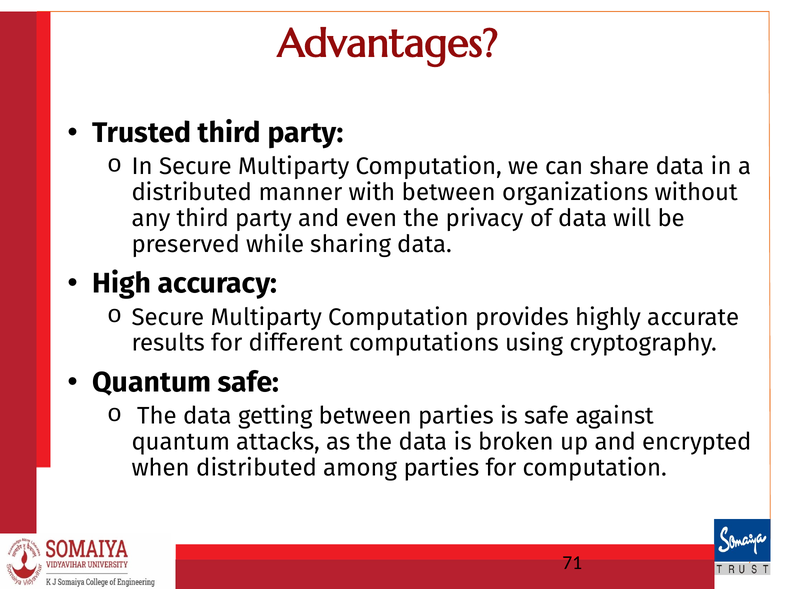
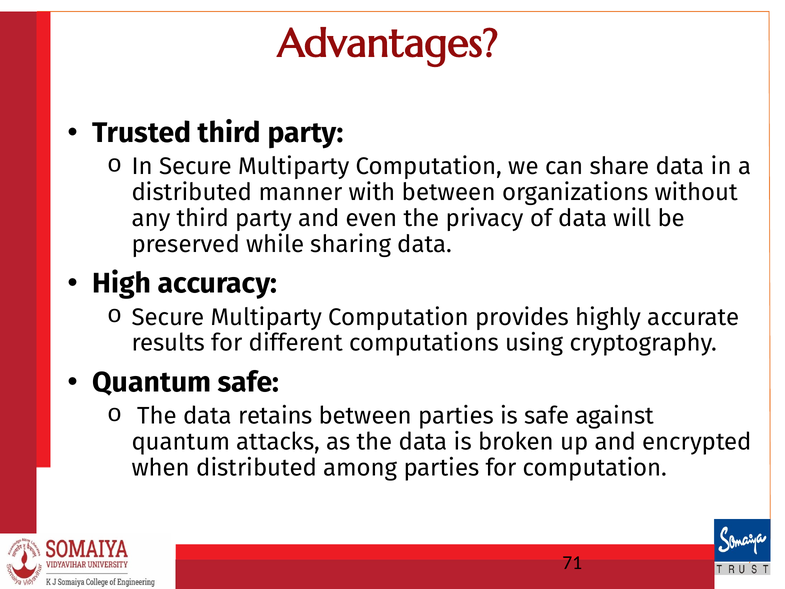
getting: getting -> retains (275, 416)
